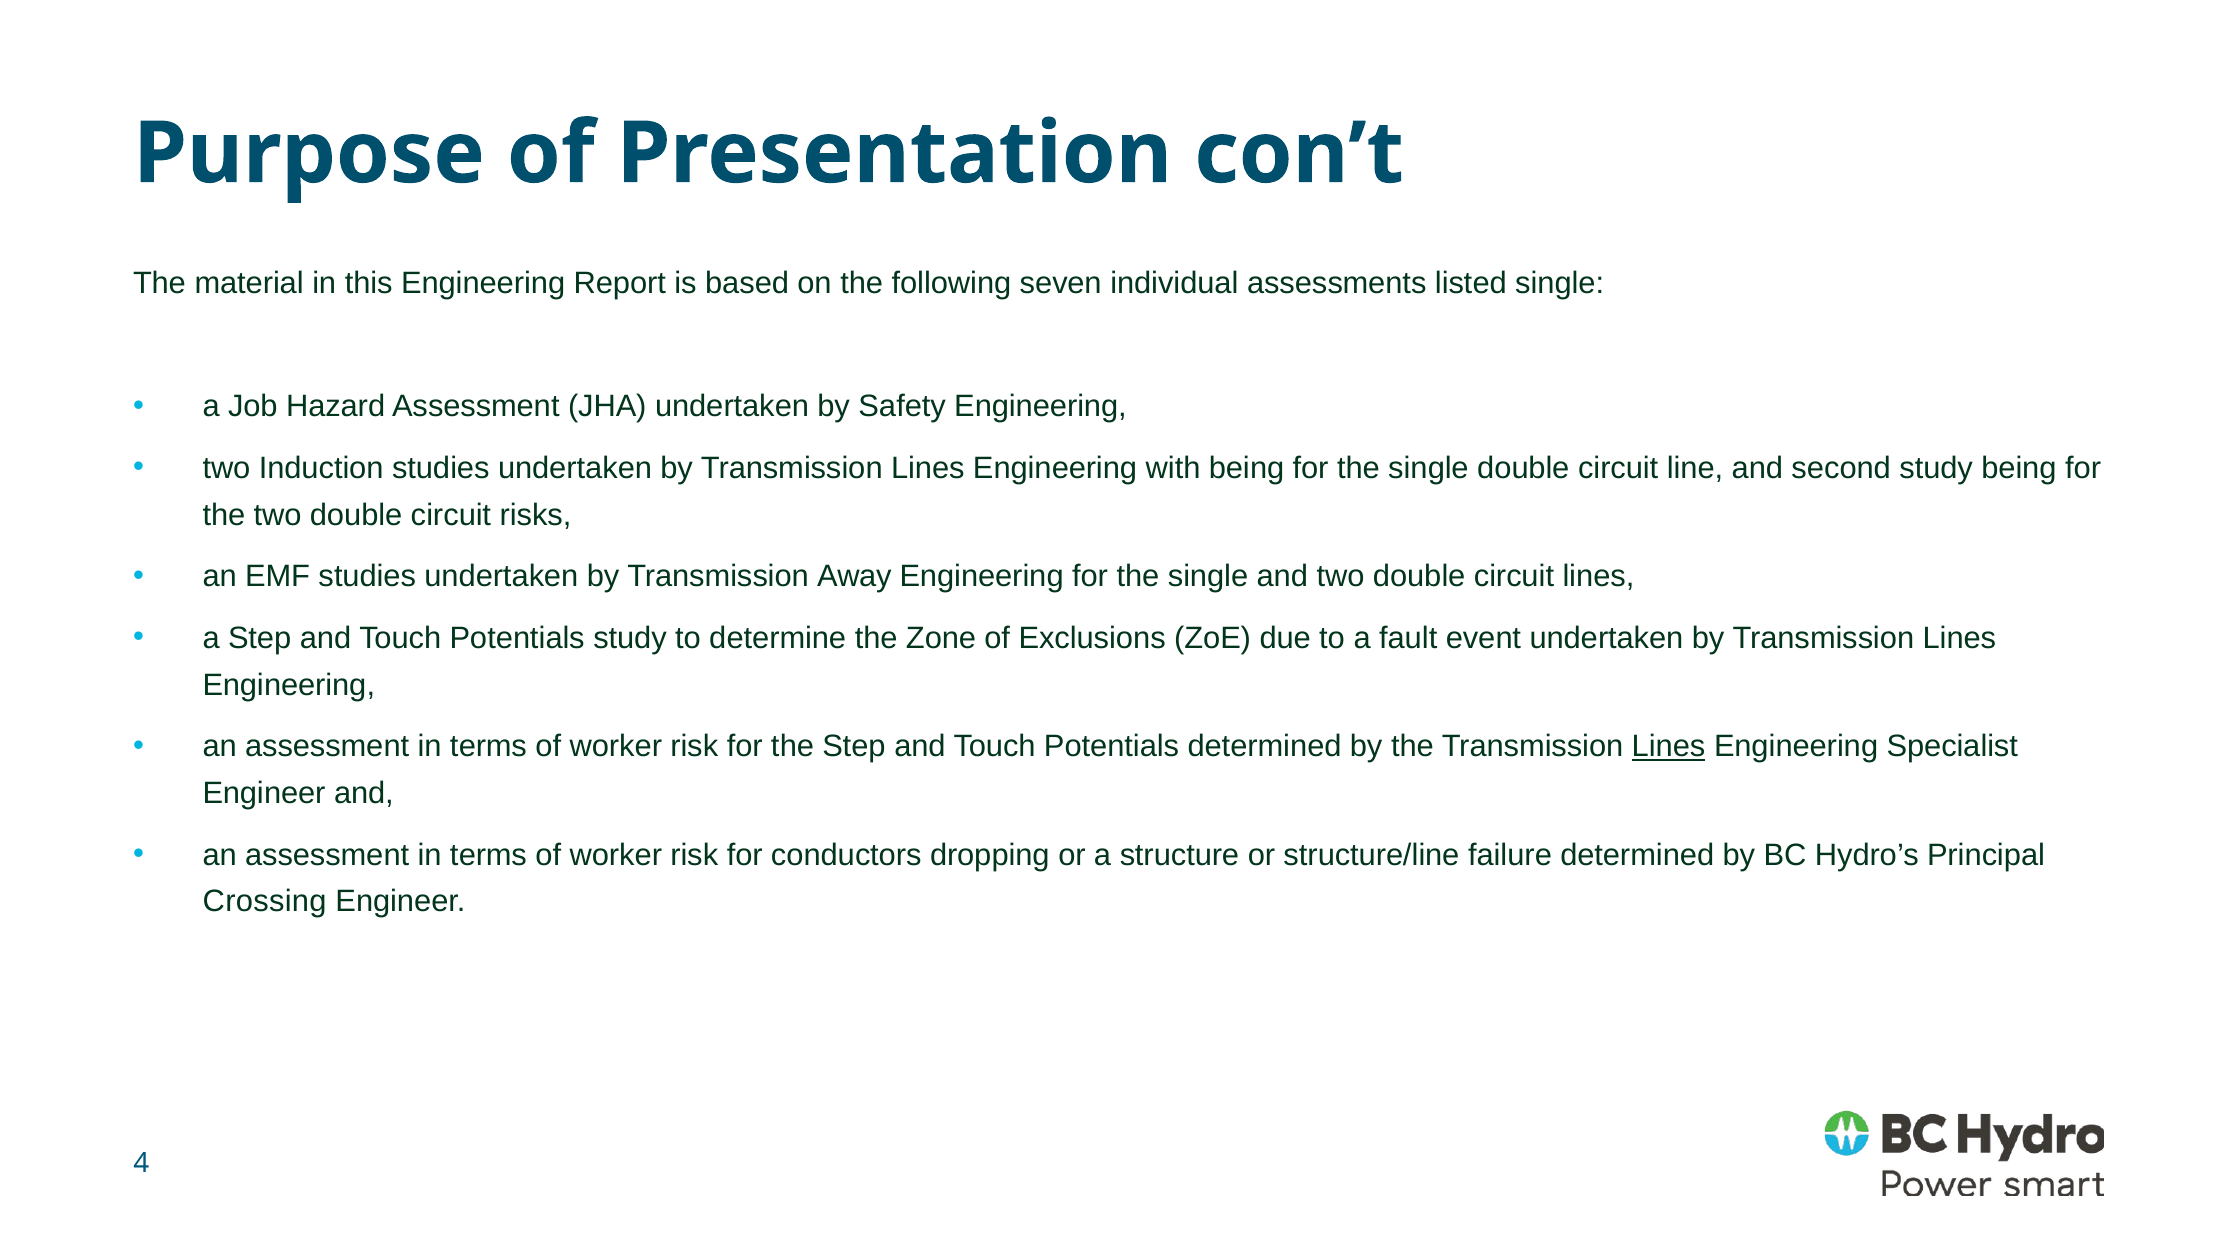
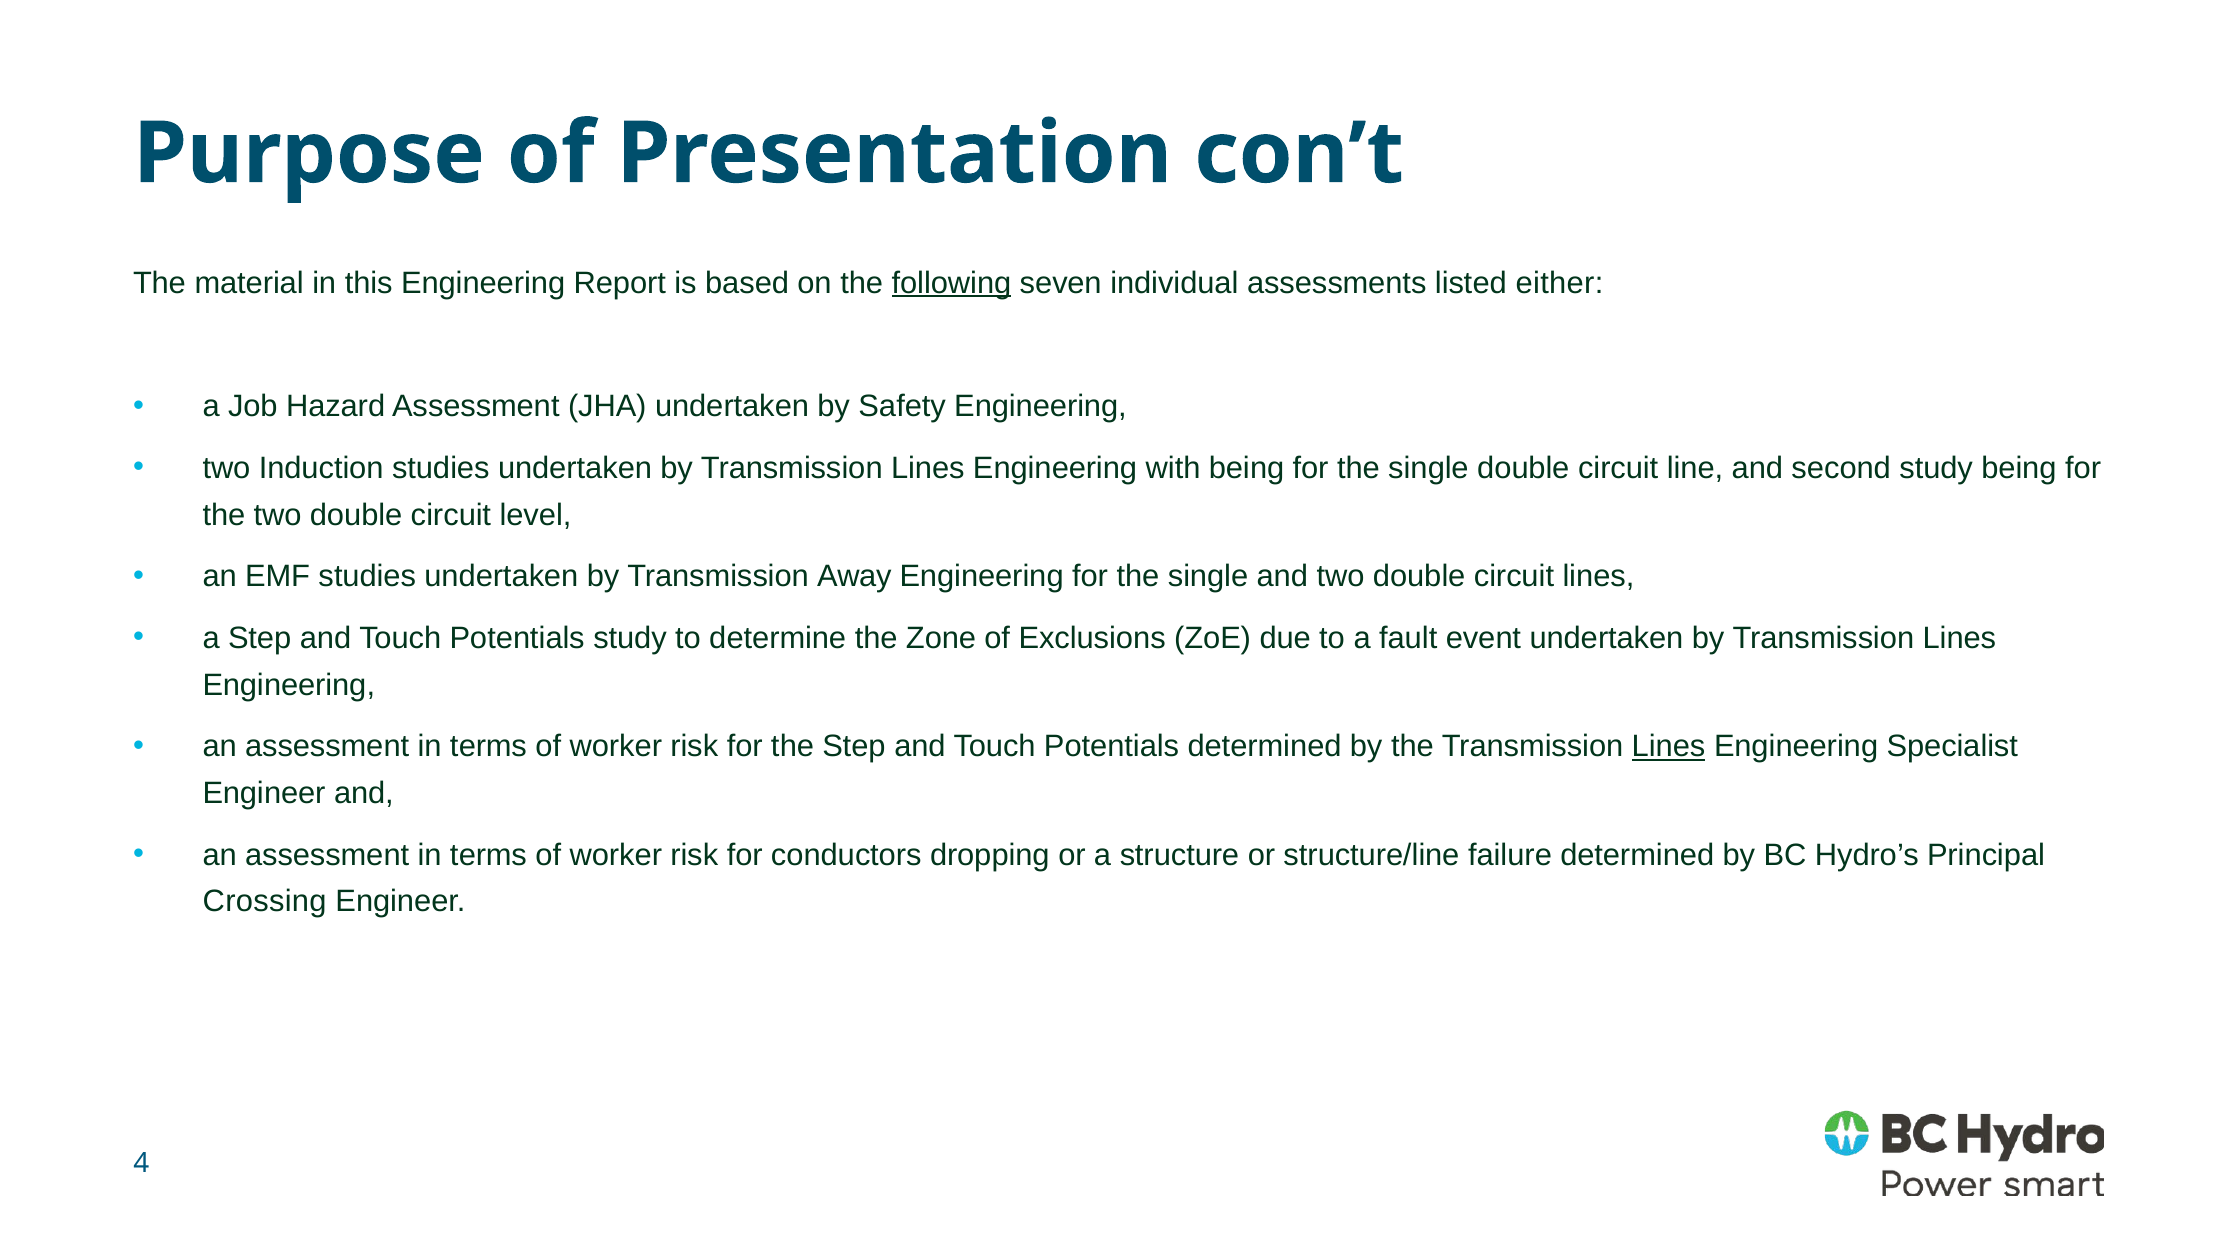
following underline: none -> present (951, 283)
listed single: single -> either (1560, 283)
risks: risks -> level (535, 515)
